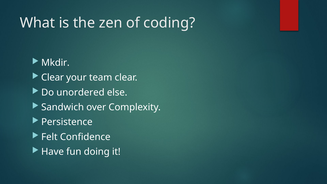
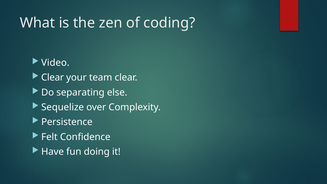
Mkdir: Mkdir -> Video (55, 63)
unordered: unordered -> separating (80, 92)
Sandwich: Sandwich -> Sequelize (63, 107)
